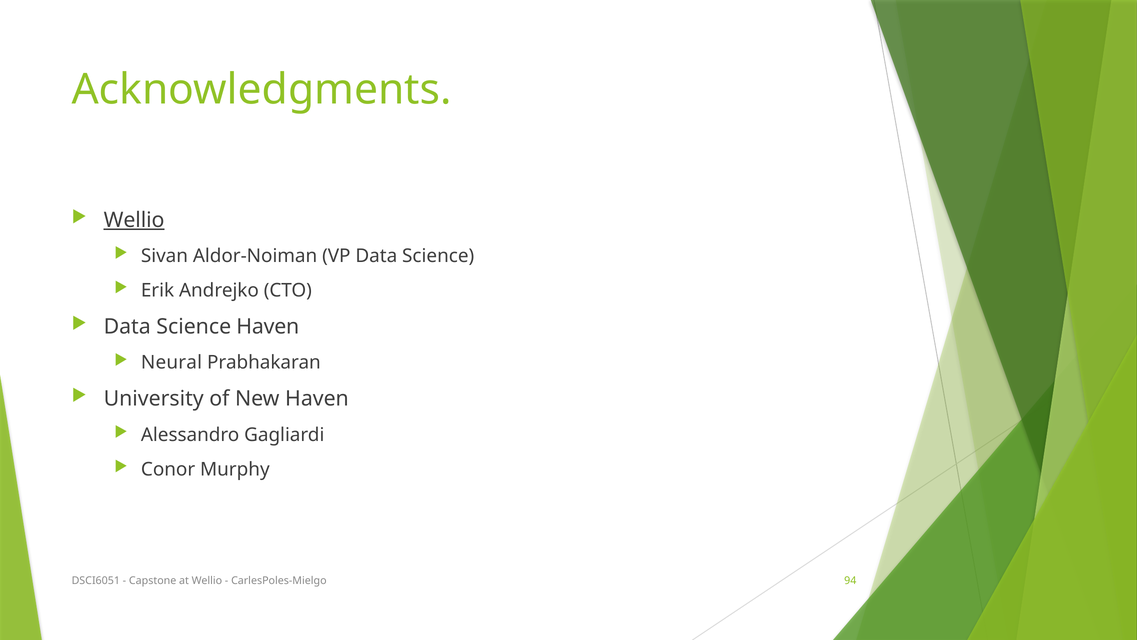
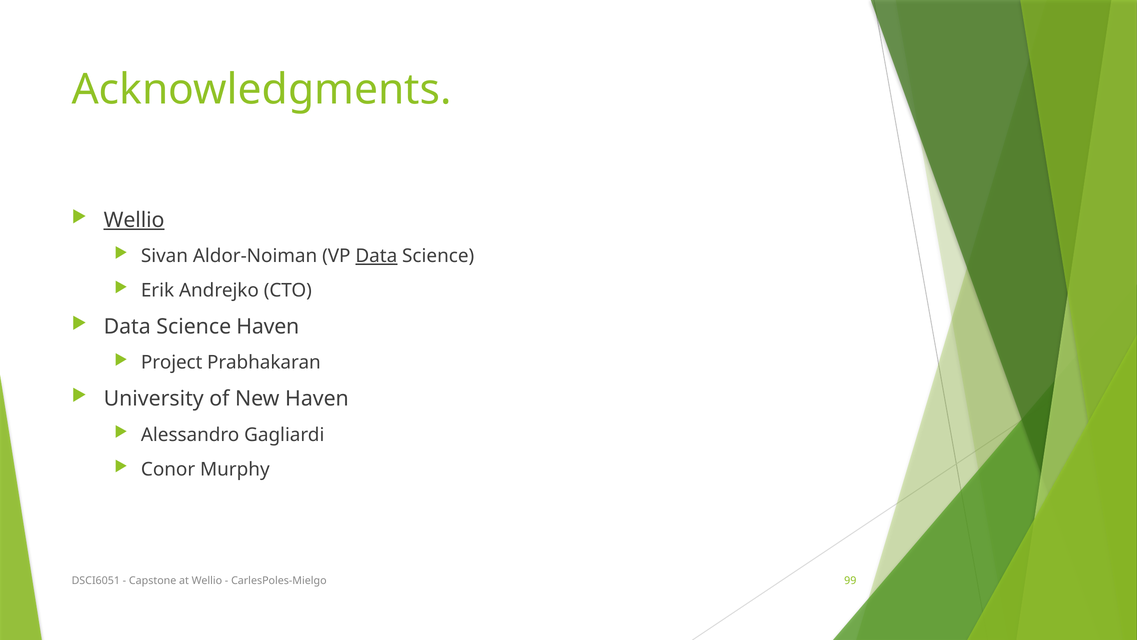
Data underline: none -> present (376, 256)
Neural: Neural -> Project (172, 362)
94: 94 -> 99 (850, 580)
